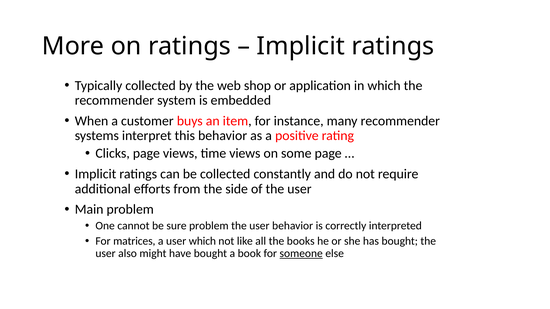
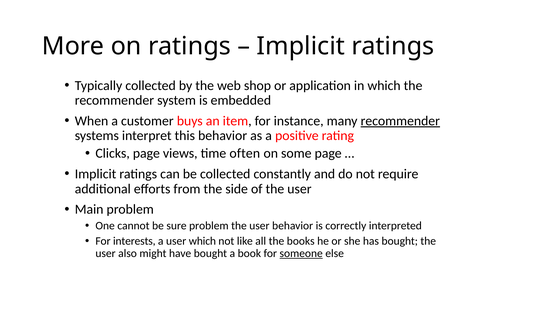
recommender underline: none -> present (400, 121)
time views: views -> often (245, 154)
matrices: matrices -> interests (134, 241)
